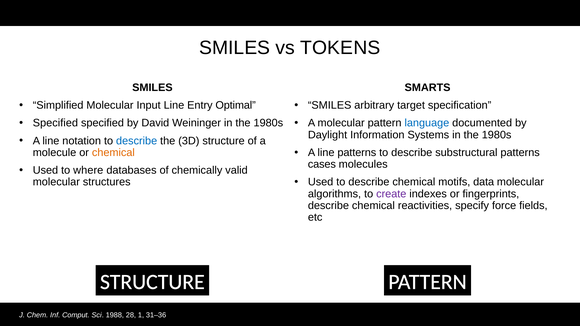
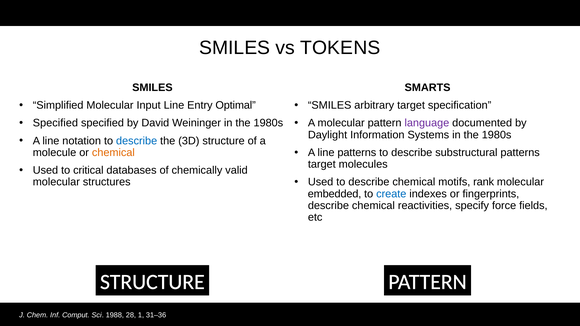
language colour: blue -> purple (427, 123)
cases: cases -> target (322, 164)
where: where -> critical (88, 170)
data: data -> rank (484, 182)
algorithms: algorithms -> embedded (335, 194)
create colour: purple -> blue (391, 194)
